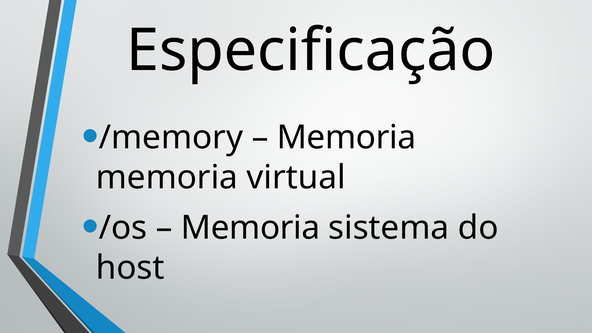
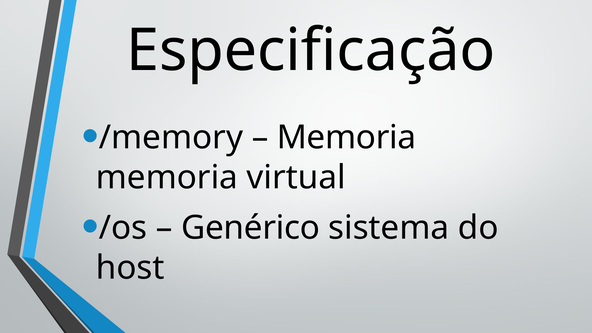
Memoria: Memoria -> Genérico (251, 228)
